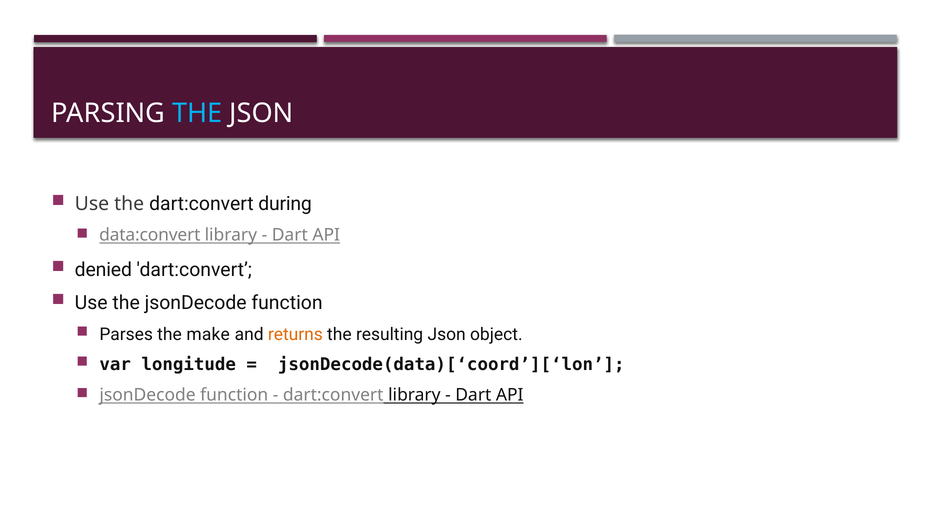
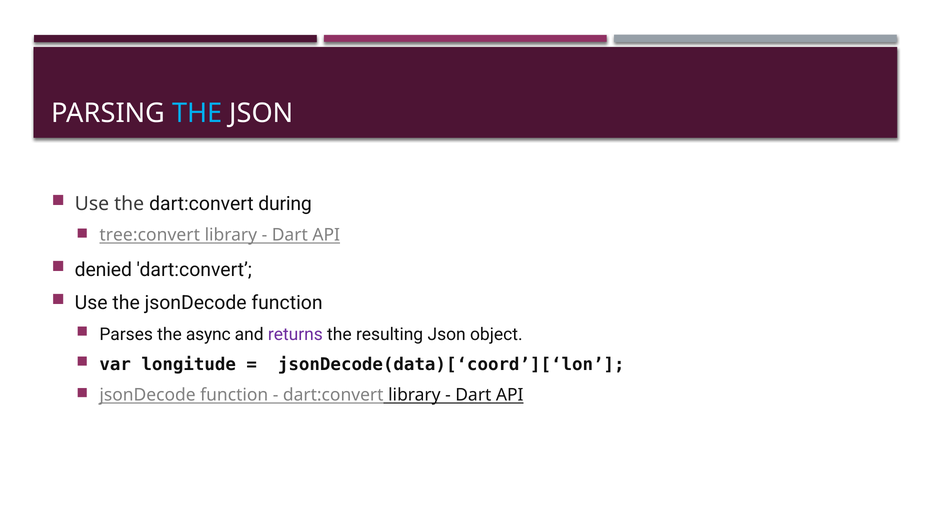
data:convert: data:convert -> tree:convert (150, 235)
make: make -> async (208, 334)
returns colour: orange -> purple (295, 334)
